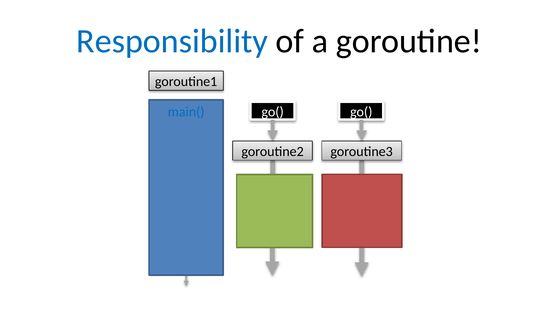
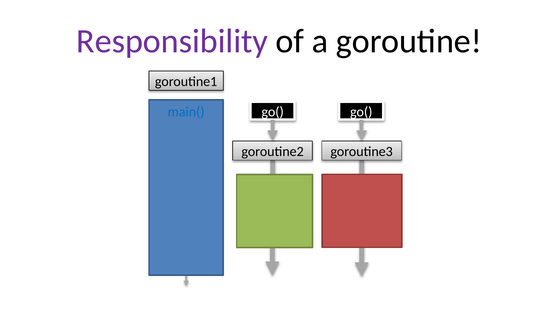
Responsibility colour: blue -> purple (172, 41)
